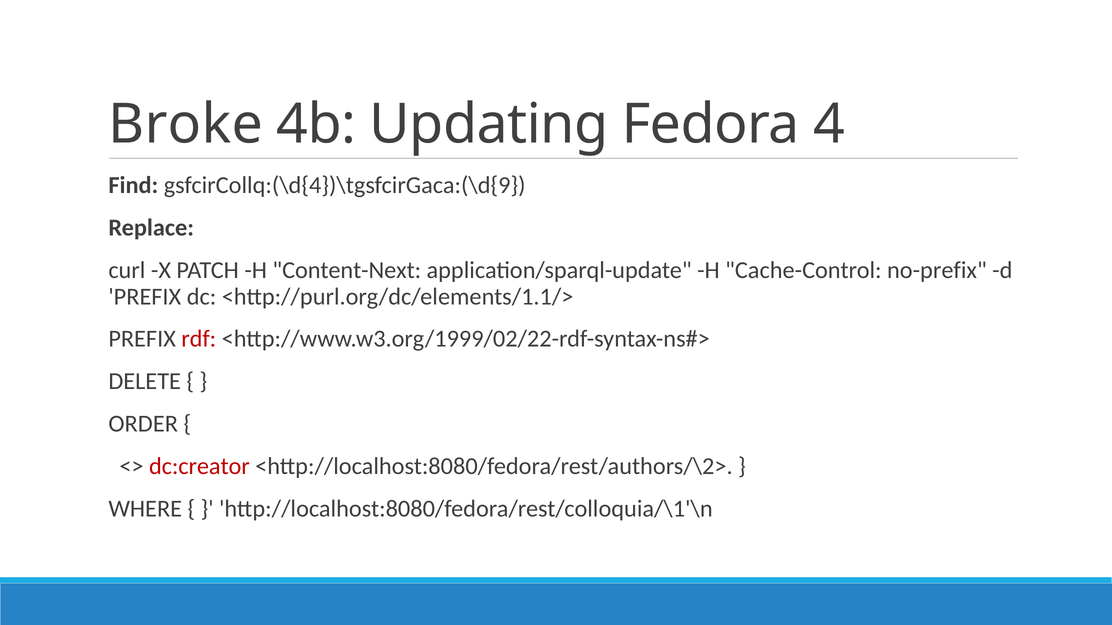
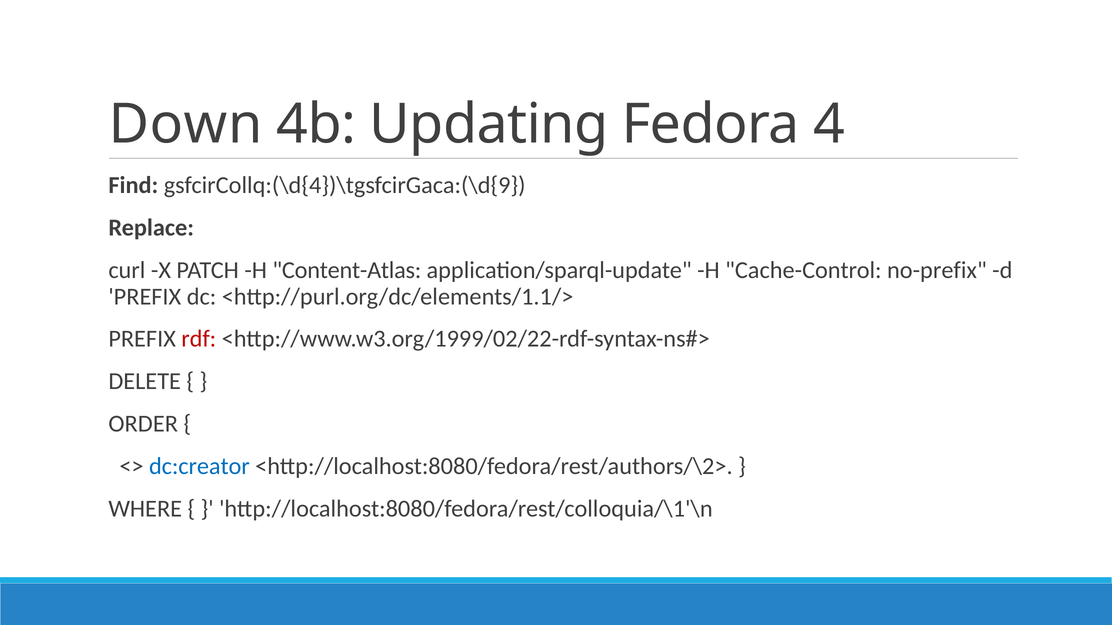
Broke: Broke -> Down (185, 125)
Content-Next: Content-Next -> Content-Atlas (347, 270)
dc:creator colour: red -> blue (199, 467)
